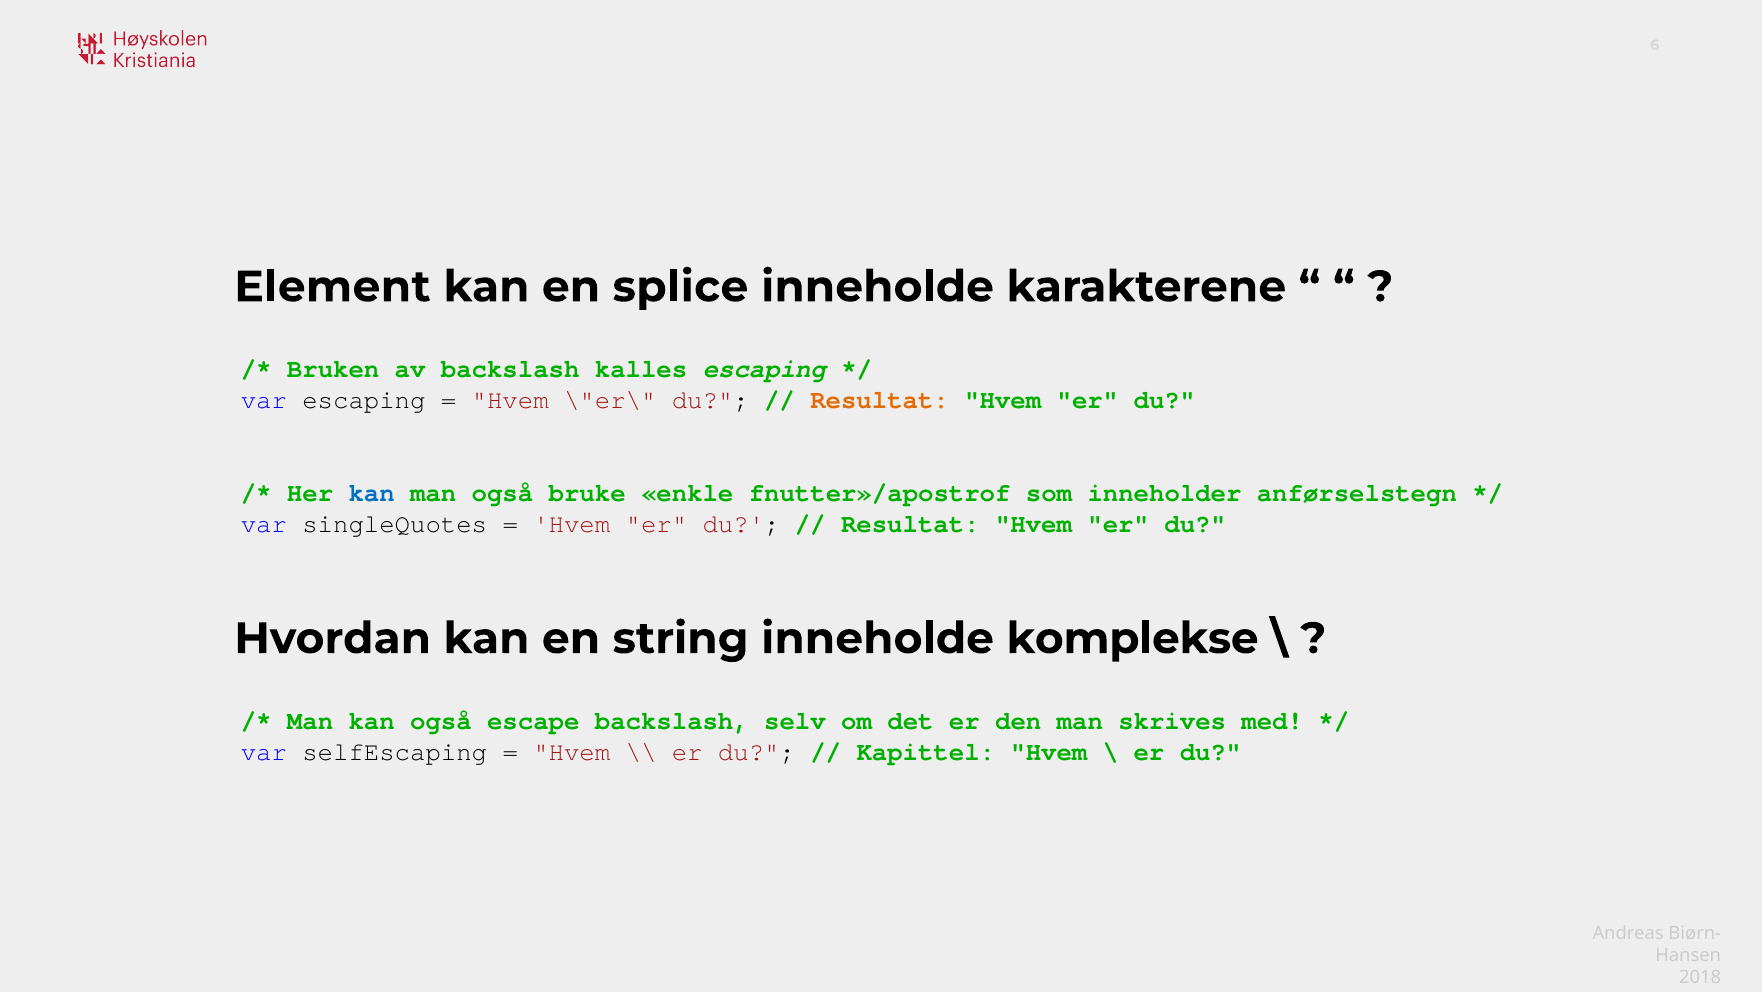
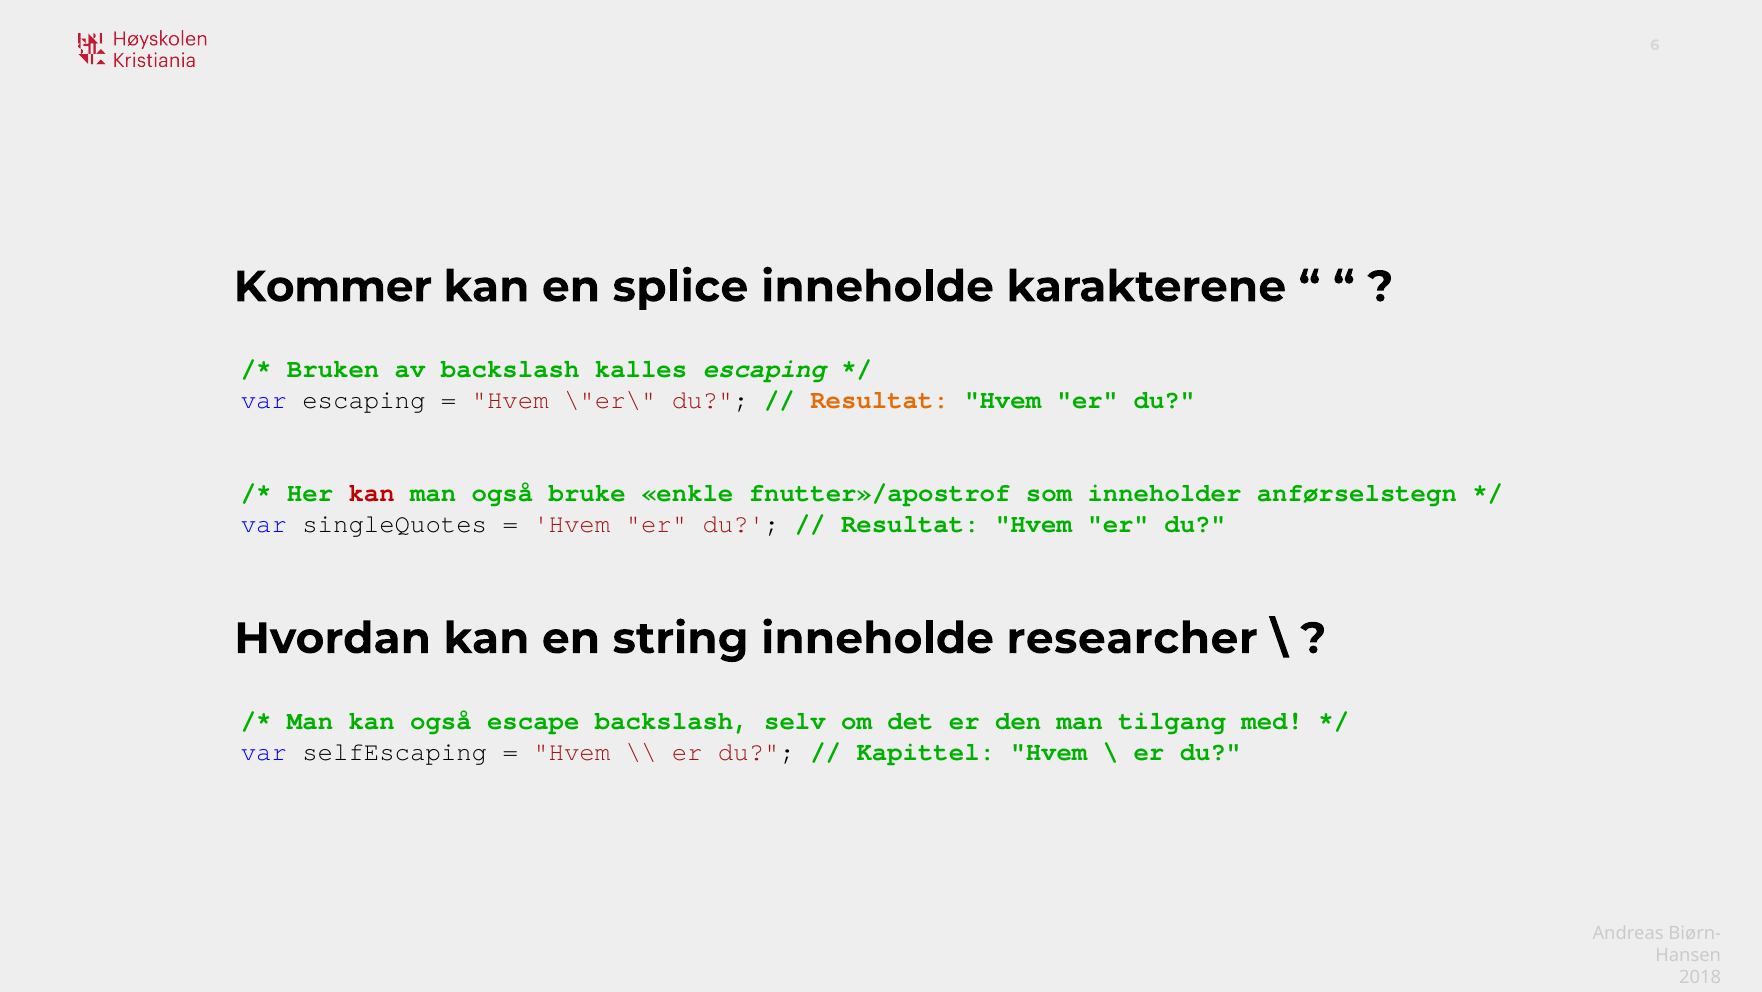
Element: Element -> Kommer (333, 287)
kan colour: blue -> red (372, 493)
komplekse: komplekse -> researcher (1132, 638)
skrives: skrives -> tilgang (1172, 720)
